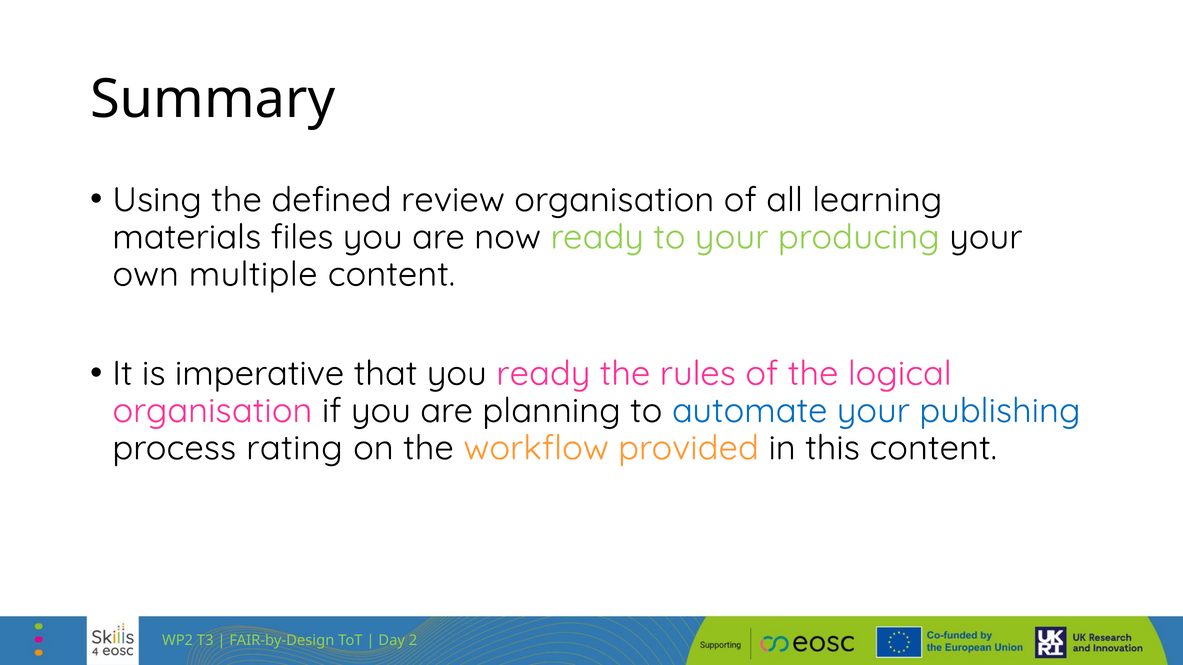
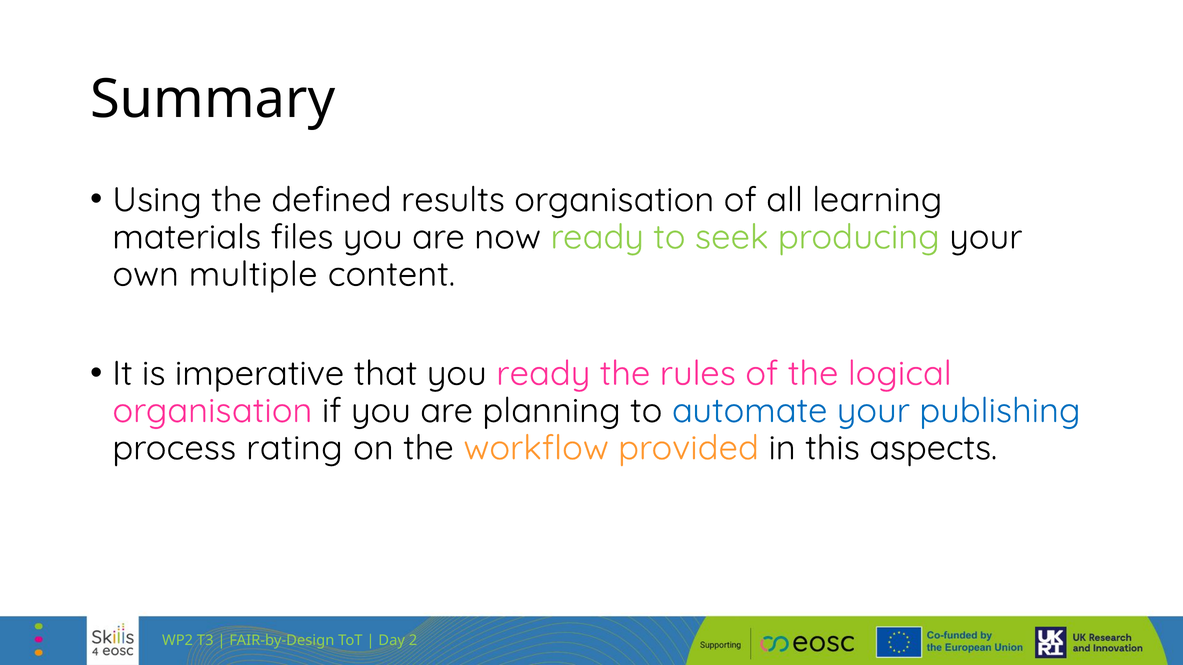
review: review -> results (453, 200)
to your: your -> seek (732, 237)
this content: content -> aspects (933, 448)
